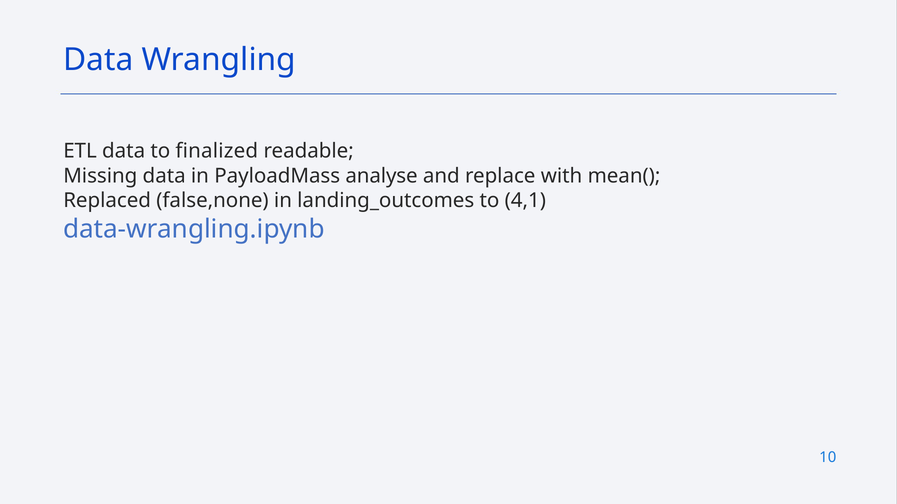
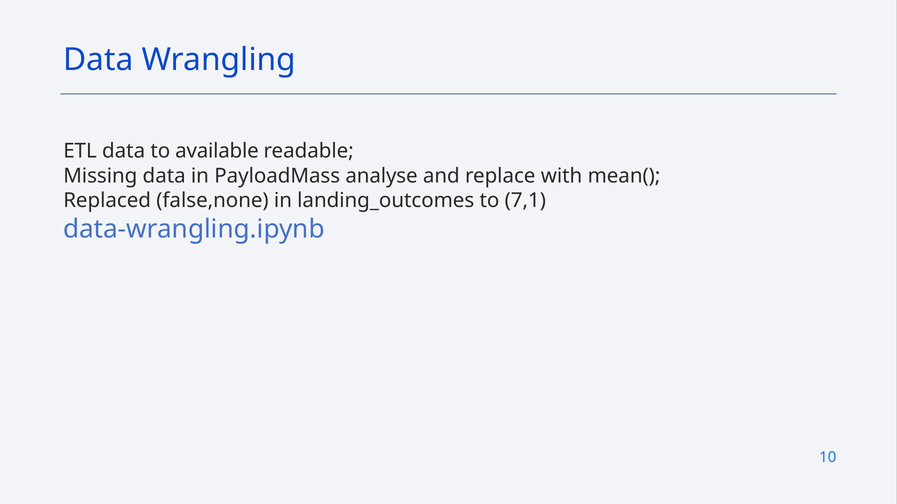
finalized: finalized -> available (217, 151)
4,1: 4,1 -> 7,1 (525, 201)
